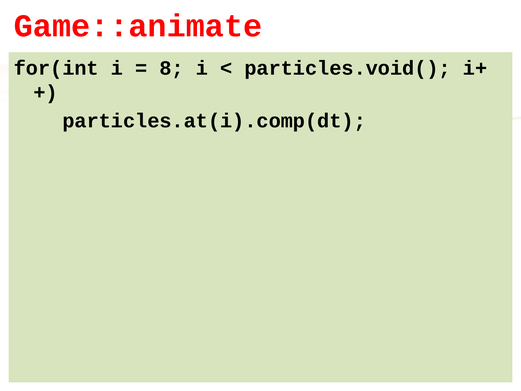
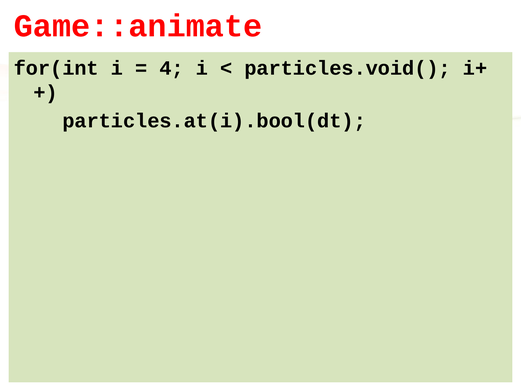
8: 8 -> 4 (172, 68)
particles.at(i).comp(dt: particles.at(i).comp(dt -> particles.at(i).bool(dt (214, 121)
